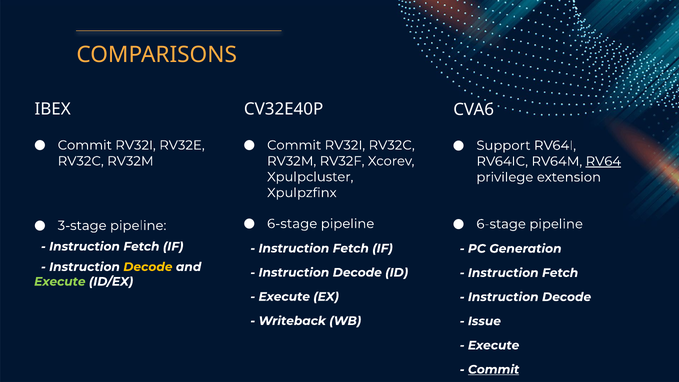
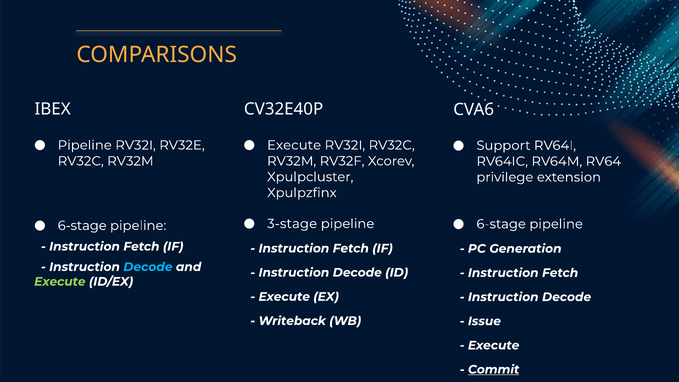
Commit: Commit -> Pipeline (85, 145)
Commit: Commit -> Execute (294, 145)
RV64 underline: present -> none (603, 161)
6-stage: 6-stage -> 3-stage (292, 224)
3-stage: 3-stage -> 6-stage (82, 226)
Decode colour: yellow -> light blue (148, 267)
